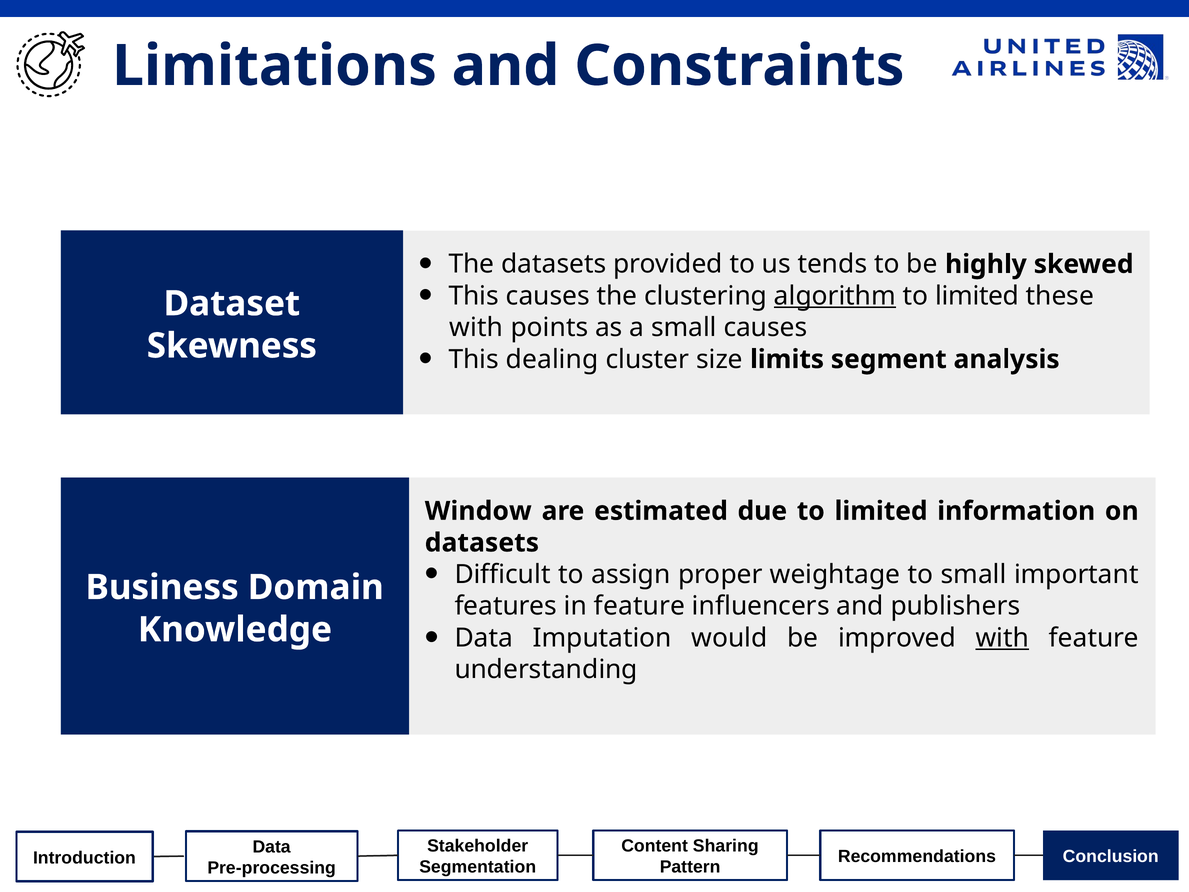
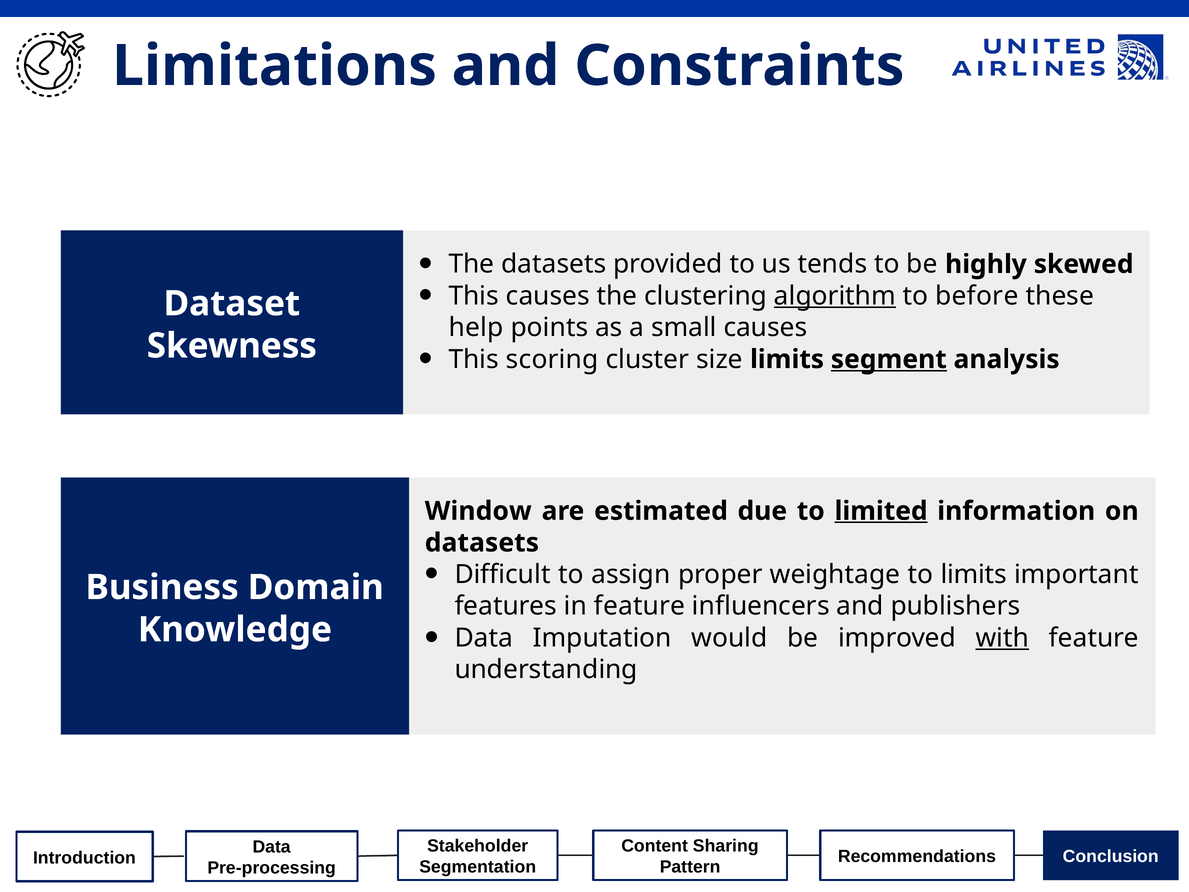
limited: limited -> before (977, 296)
with: with -> help (476, 328)
dealing: dealing -> scoring (552, 359)
segment underline: none -> present (889, 359)
limited underline: none -> present (881, 511)
to small: small -> limits (974, 574)
